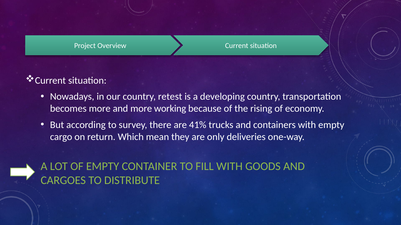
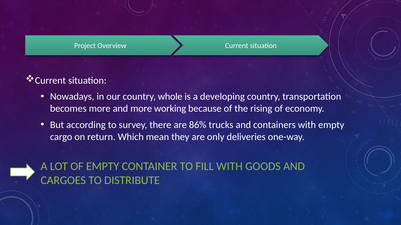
retest: retest -> whole (170, 97)
41%: 41% -> 86% (198, 125)
